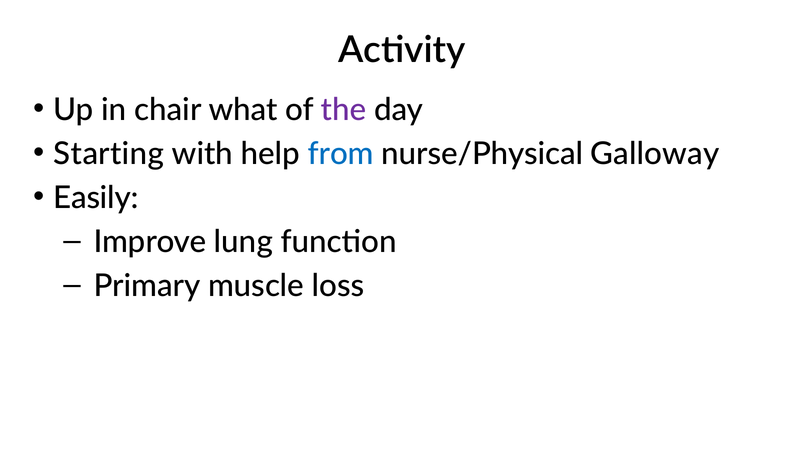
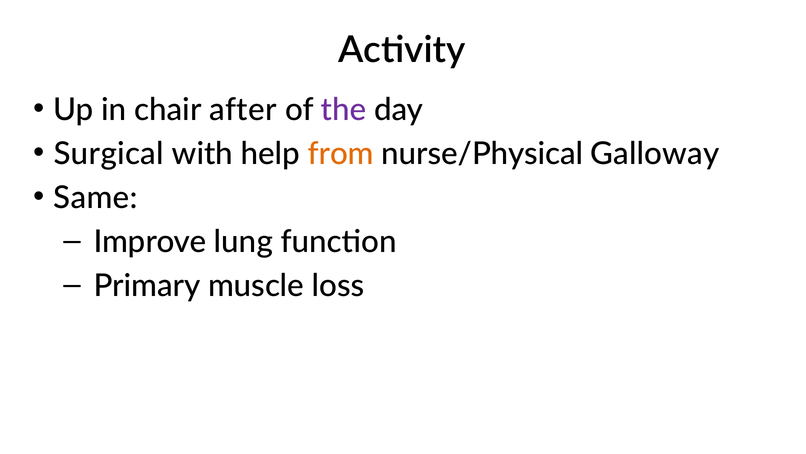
what: what -> after (243, 110)
Starting: Starting -> Surgical (109, 154)
from colour: blue -> orange (341, 154)
Easily: Easily -> Same (96, 198)
